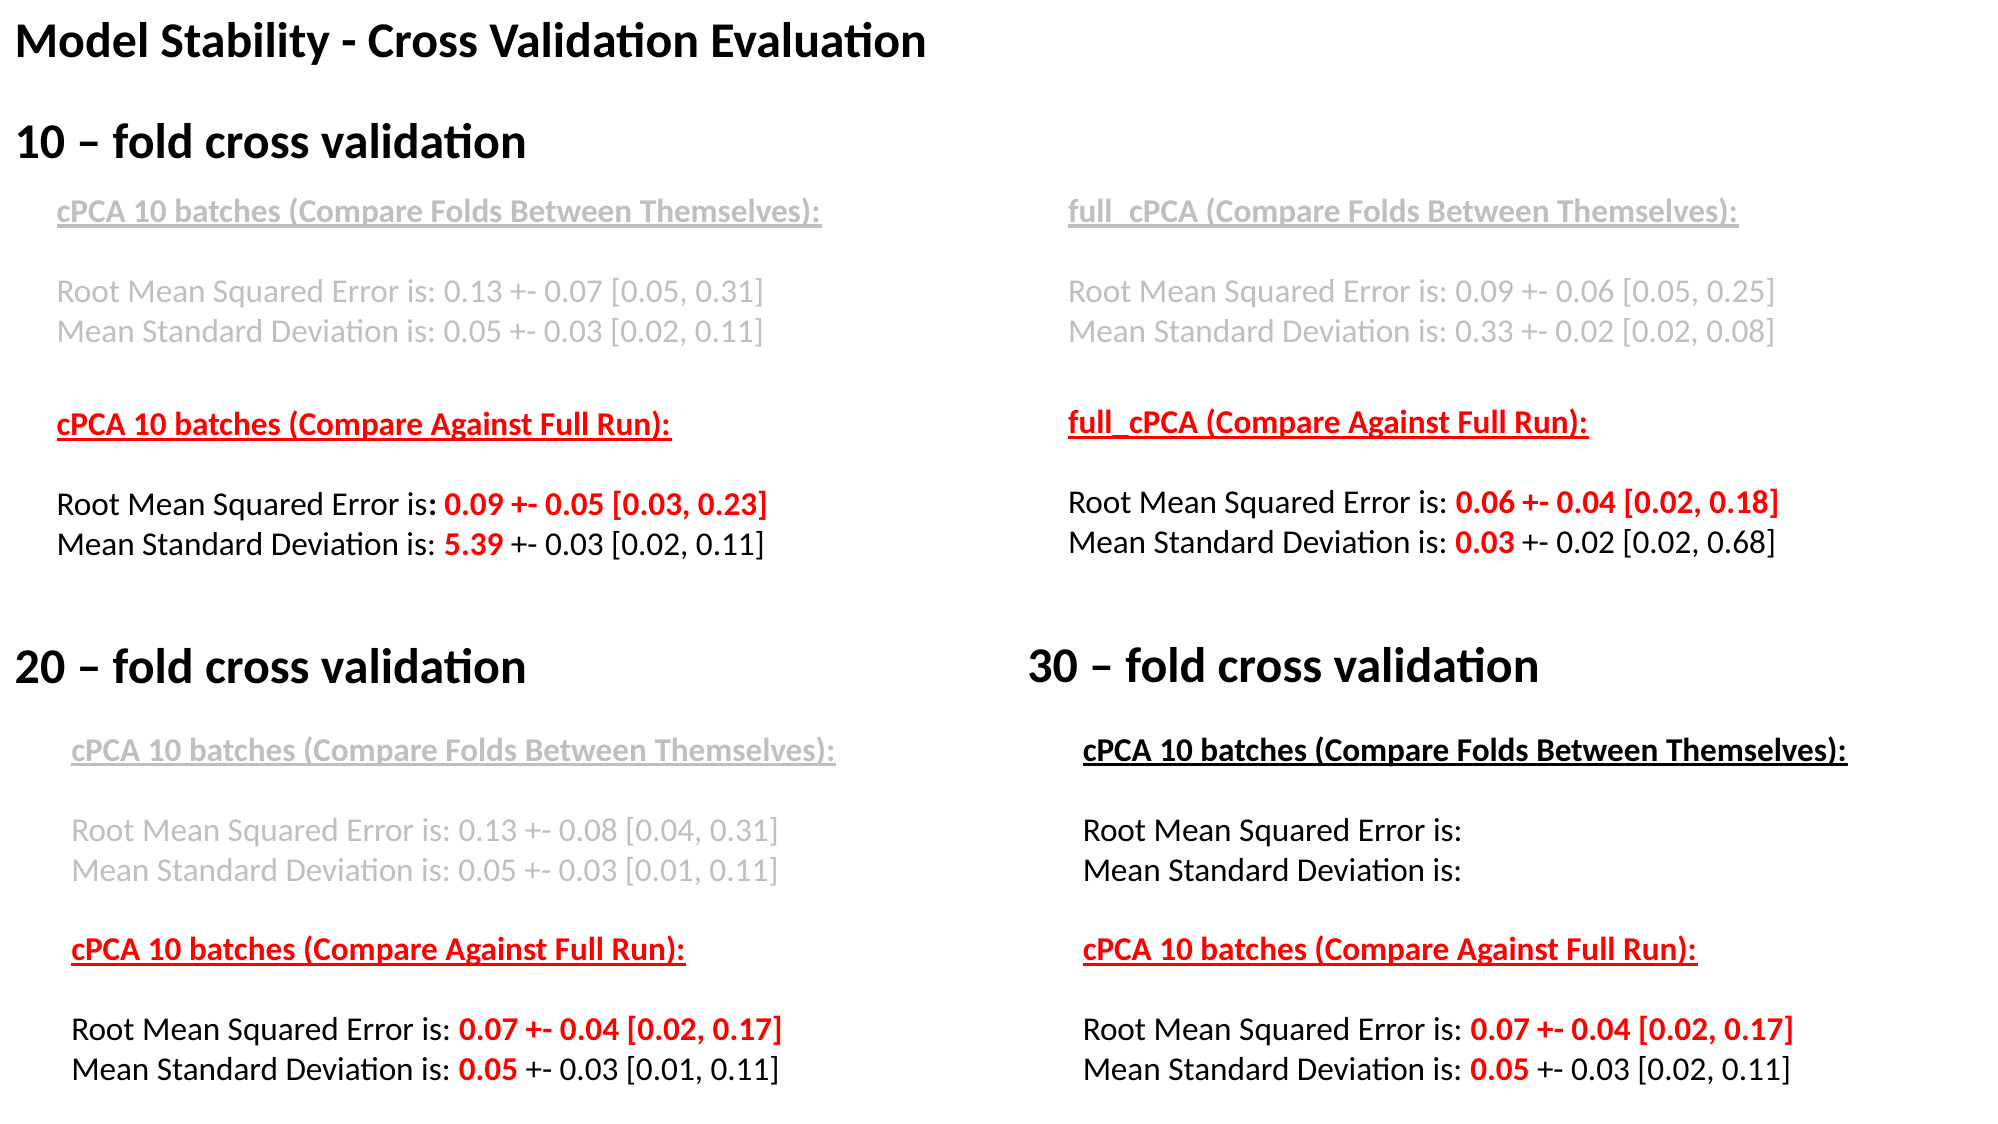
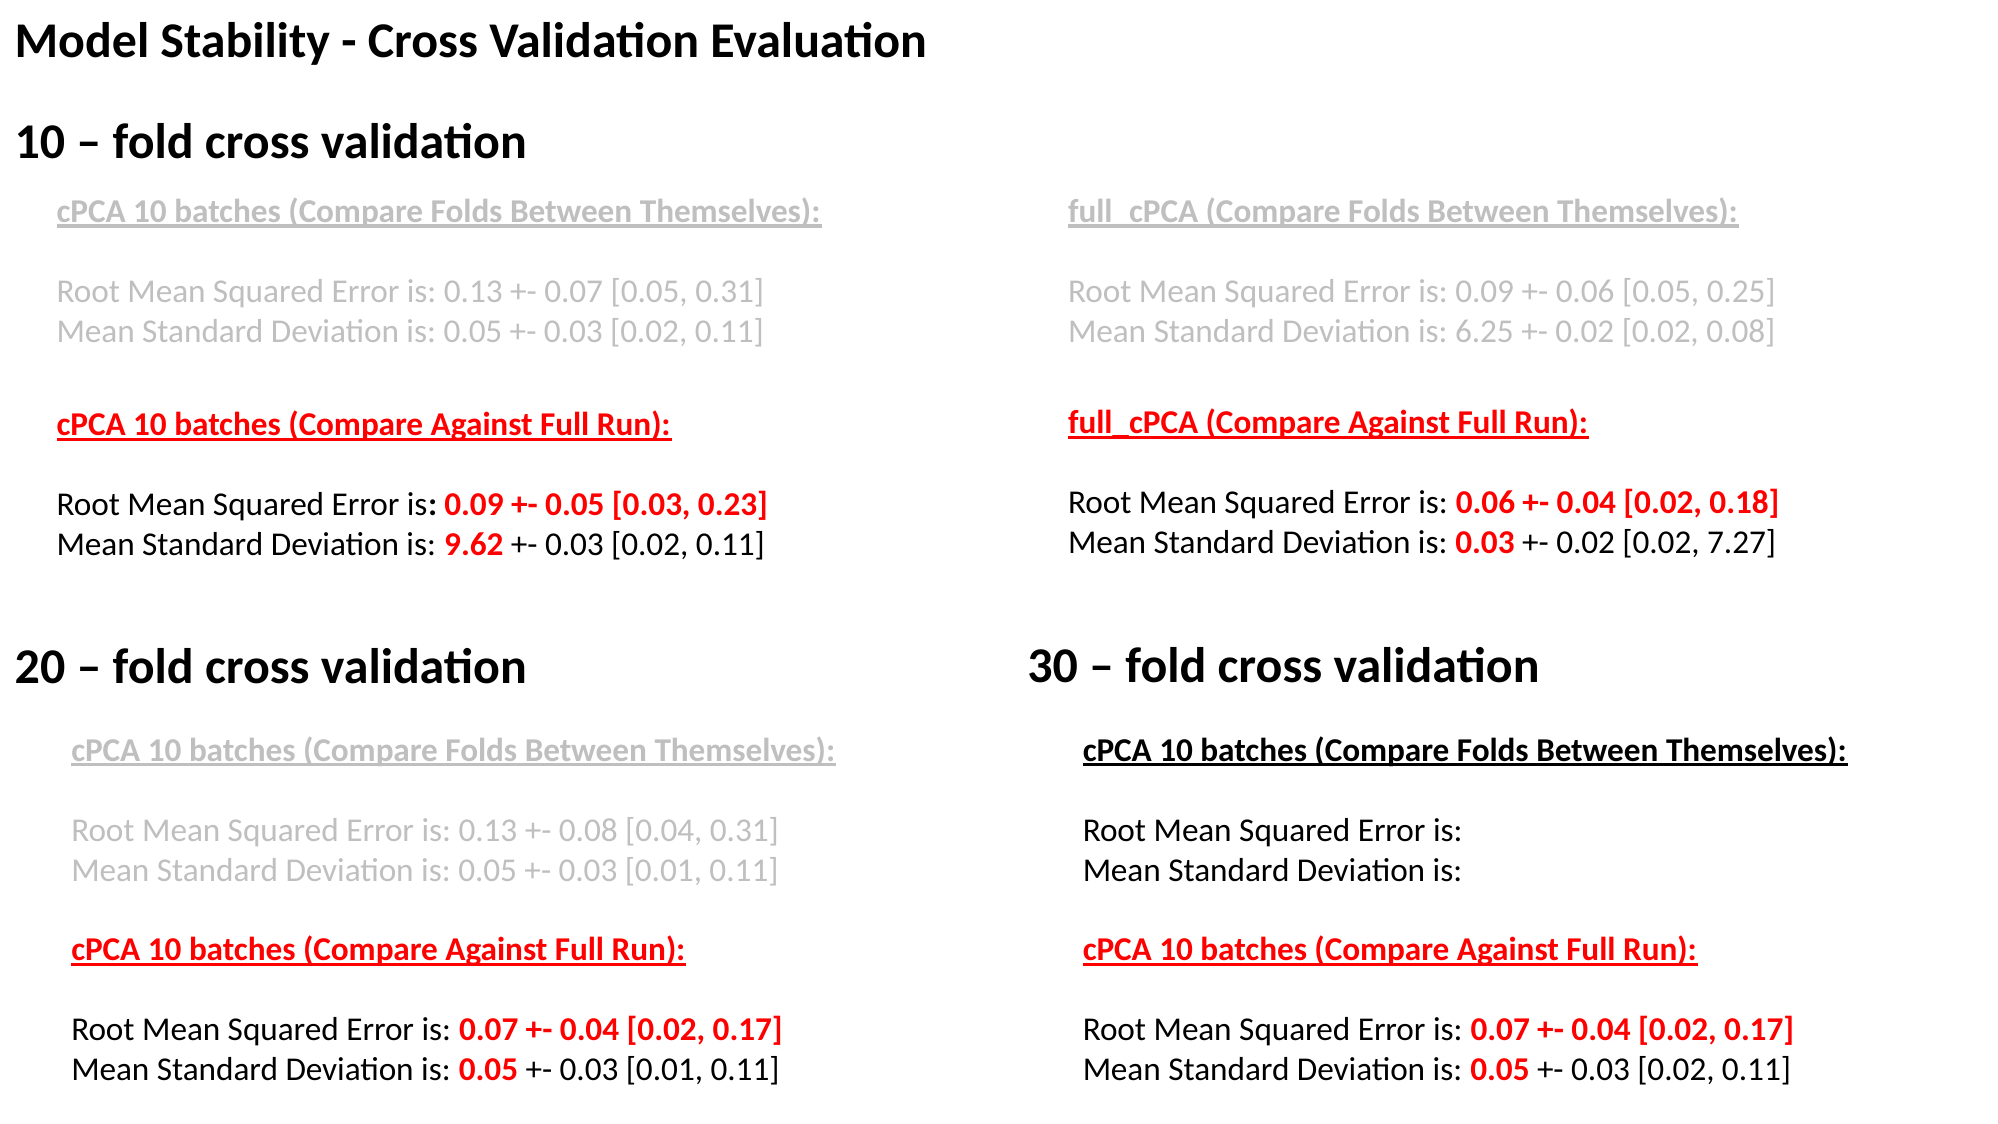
0.33: 0.33 -> 6.25 (1484, 331)
0.68: 0.68 -> 7.27 (1742, 543)
5.39: 5.39 -> 9.62 (474, 544)
